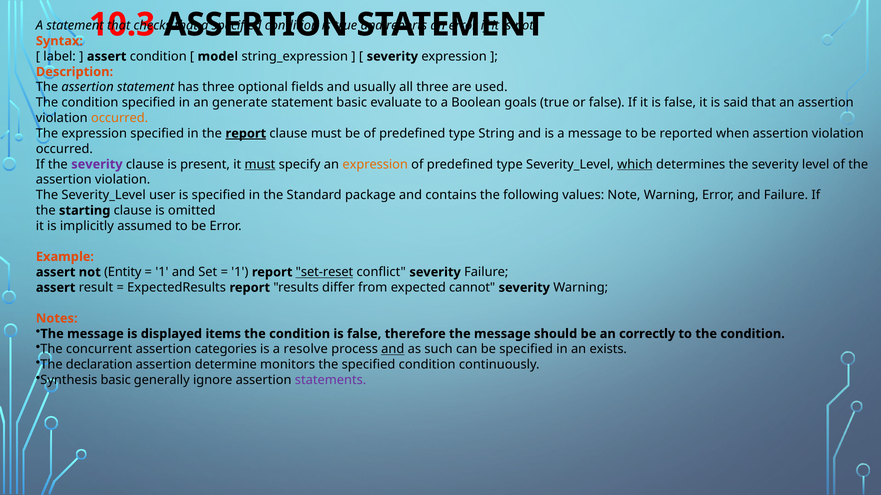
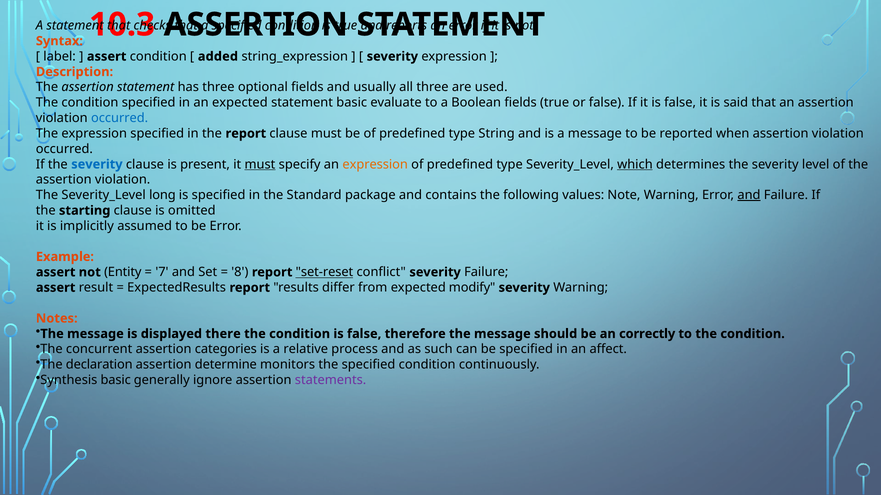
model: model -> added (218, 56)
an generate: generate -> expected (240, 103)
Boolean goals: goals -> fields (521, 103)
occurred colour: orange -> blue (120, 118)
report underline: present -> none (246, 134)
severity colour: purple -> blue (97, 164)
user: user -> long (162, 195)
and underline: none -> present (749, 195)
1: 1 -> 7 (162, 272)
1: 1 -> 8 (240, 272)
cannot: cannot -> modify (472, 288)
items: items -> there (223, 334)
resolve: resolve -> relative (306, 350)
and underline: present -> none (393, 350)
exists: exists -> affect (608, 350)
